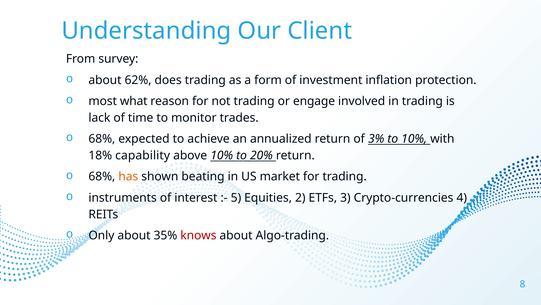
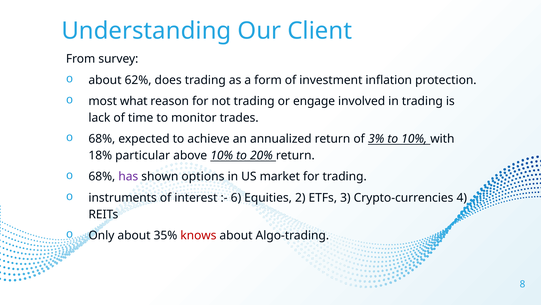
capability: capability -> particular (143, 155)
has colour: orange -> purple (128, 176)
beating: beating -> options (203, 176)
5: 5 -> 6 (236, 197)
